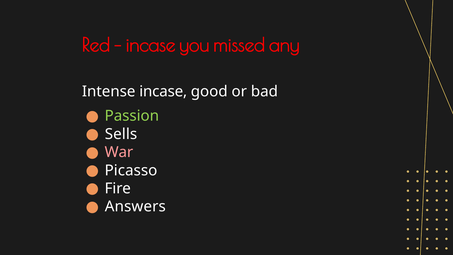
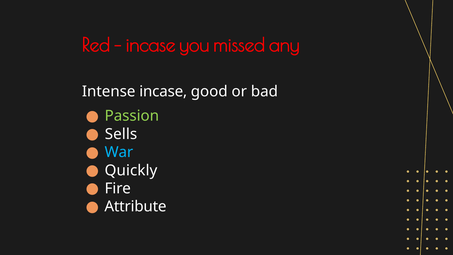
War colour: pink -> light blue (119, 152)
Picasso: Picasso -> Quickly (131, 170)
Answers: Answers -> Attribute (135, 206)
